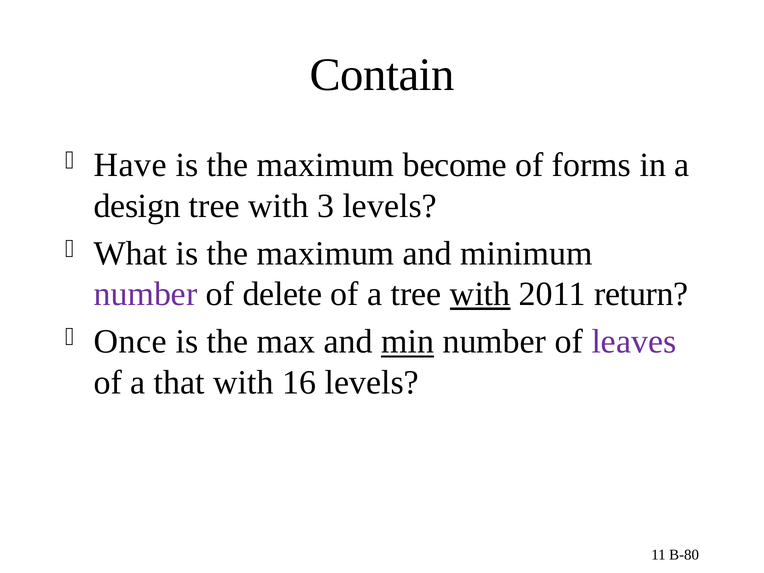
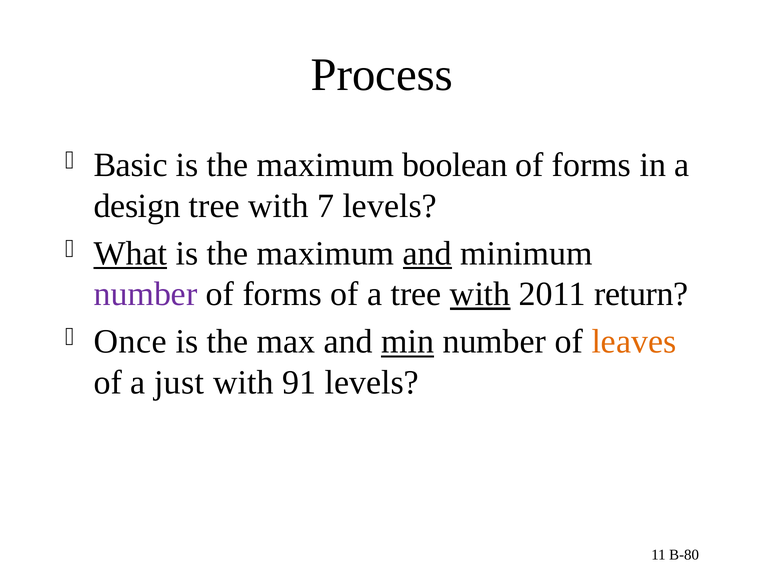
Contain: Contain -> Process (382, 75)
Have: Have -> Basic (131, 165)
become: become -> boolean (455, 165)
3: 3 -> 7 (326, 206)
What underline: none -> present (130, 253)
and underline: none -> present (427, 253)
delete: delete -> forms (282, 294)
leaves colour: purple -> orange (634, 342)
that: that -> just (179, 382)
16: 16 -> 91 (299, 382)
